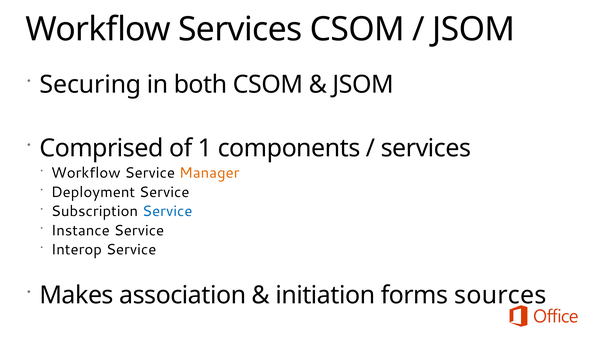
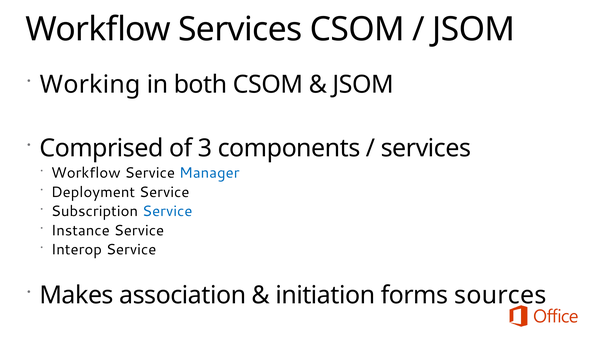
Securing: Securing -> Working (90, 84)
1: 1 -> 3 (205, 148)
Manager colour: orange -> blue (209, 173)
